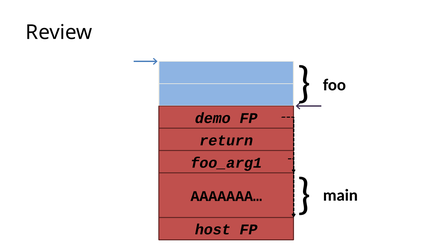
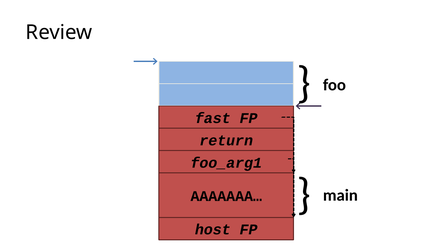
demo: demo -> fast (213, 118)
